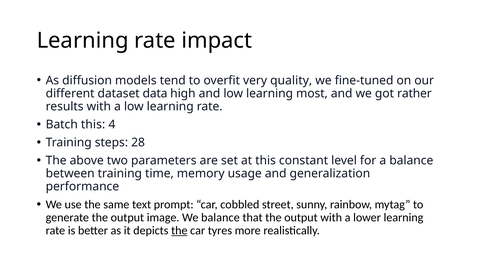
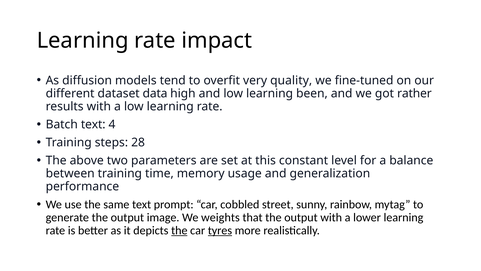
most: most -> been (312, 93)
Batch this: this -> text (93, 124)
We balance: balance -> weights (220, 217)
tyres underline: none -> present (220, 230)
